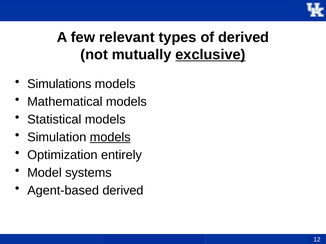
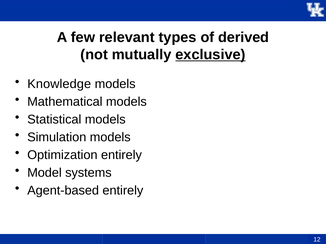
Simulations: Simulations -> Knowledge (59, 84)
models underline: present -> none (110, 138)
Agent-based derived: derived -> entirely (123, 191)
